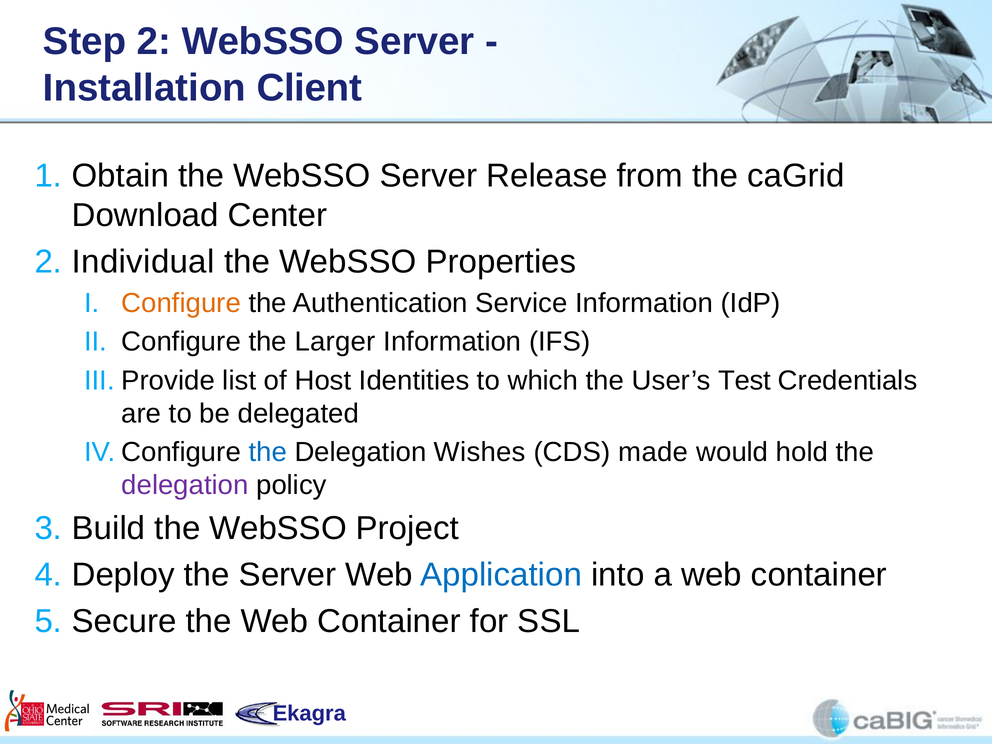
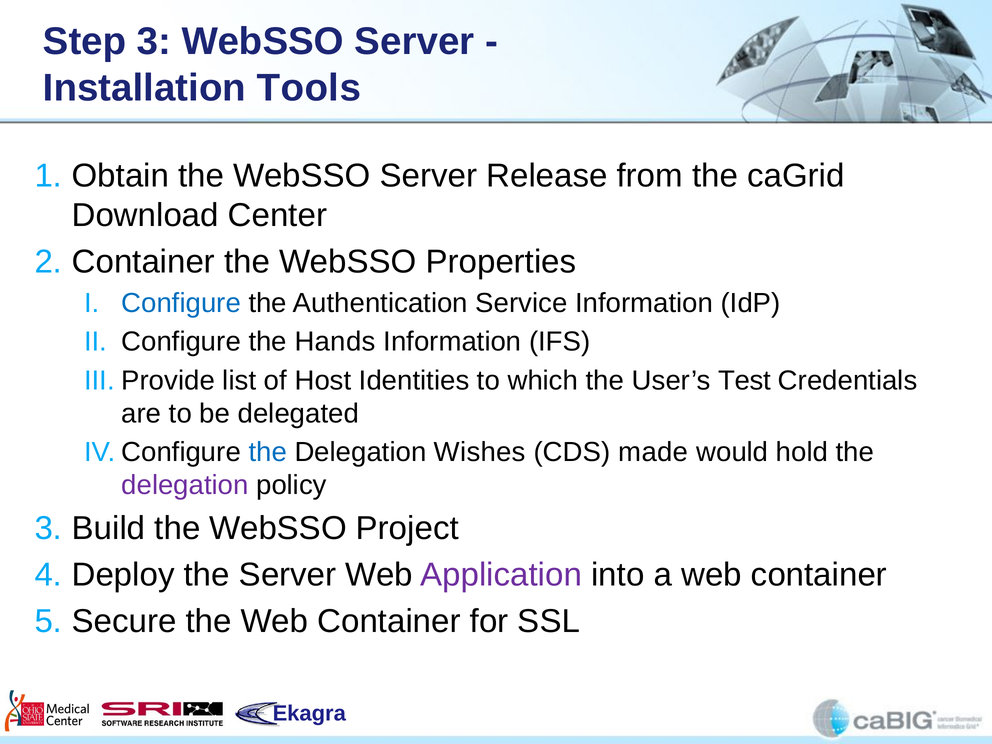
Step 2: 2 -> 3 (154, 42)
Client: Client -> Tools (309, 88)
Individual: Individual -> Container (143, 262)
Configure colour: orange -> blue (181, 303)
Larger: Larger -> Hands (335, 342)
Application colour: blue -> purple (501, 575)
